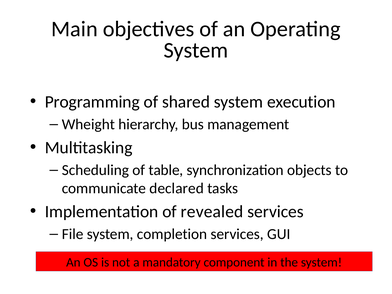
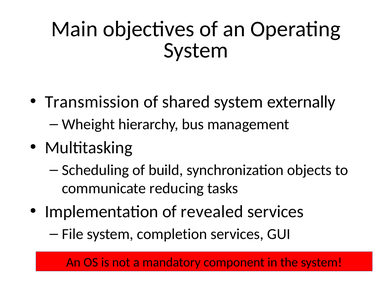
Programming: Programming -> Transmission (92, 102)
execution: execution -> externally (301, 102)
table: table -> build (166, 170)
declared: declared -> reducing (177, 188)
